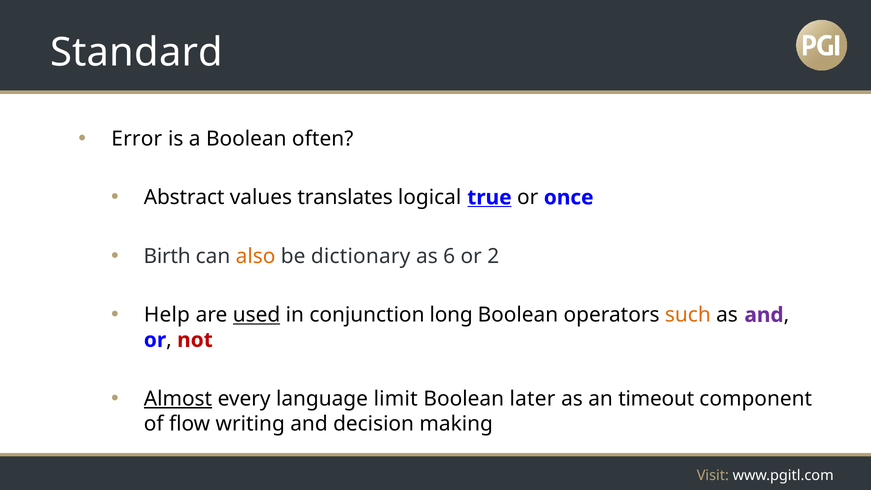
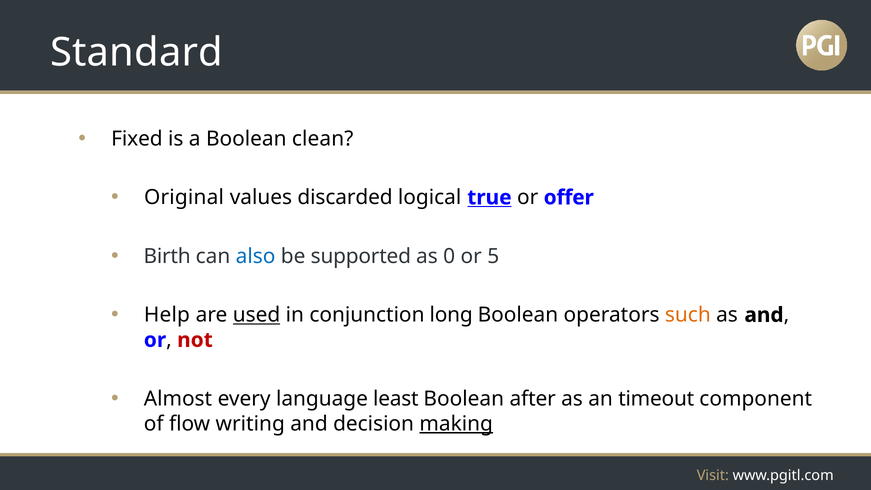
Error: Error -> Fixed (137, 139)
often: often -> clean (323, 139)
Abstract: Abstract -> Original (184, 197)
translates: translates -> discarded (345, 197)
once: once -> offer (569, 197)
also colour: orange -> blue (256, 256)
dictionary: dictionary -> supported (361, 256)
6: 6 -> 0 (449, 256)
2: 2 -> 5 (493, 256)
and colour: purple -> black (764, 315)
Almost underline: present -> none (178, 399)
limit: limit -> least (396, 399)
later: later -> after (533, 399)
making underline: none -> present (456, 424)
